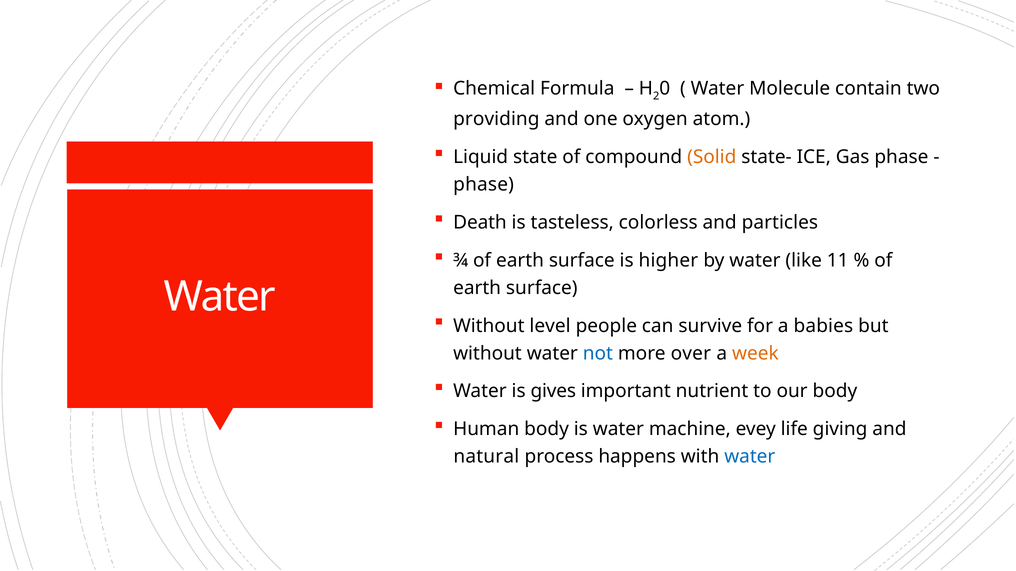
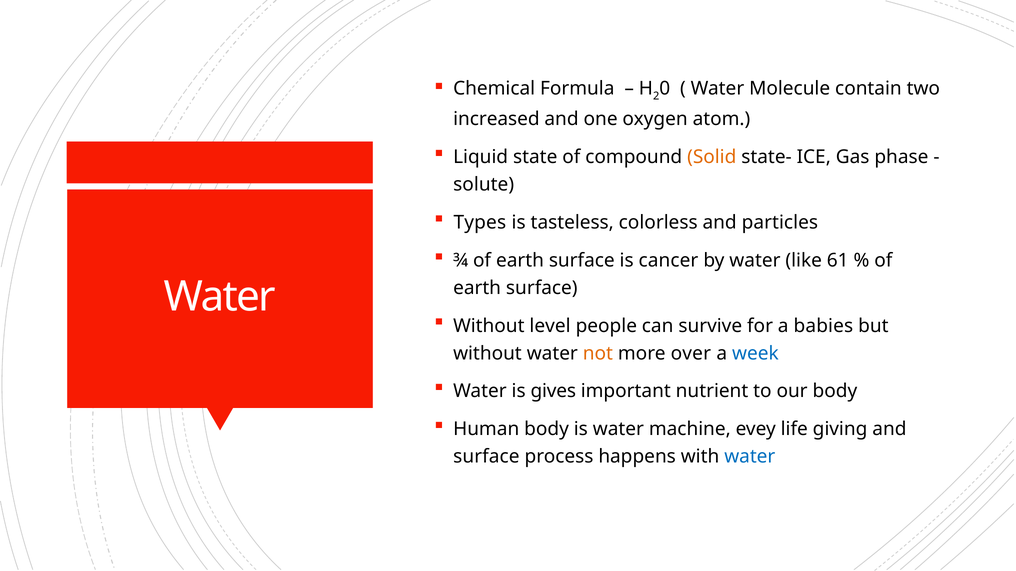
providing: providing -> increased (496, 119)
phase: phase -> solute (484, 185)
Death: Death -> Types (480, 223)
higher: higher -> cancer (668, 261)
11: 11 -> 61 (838, 261)
not colour: blue -> orange (598, 354)
week colour: orange -> blue (755, 354)
natural: natural -> surface (486, 457)
